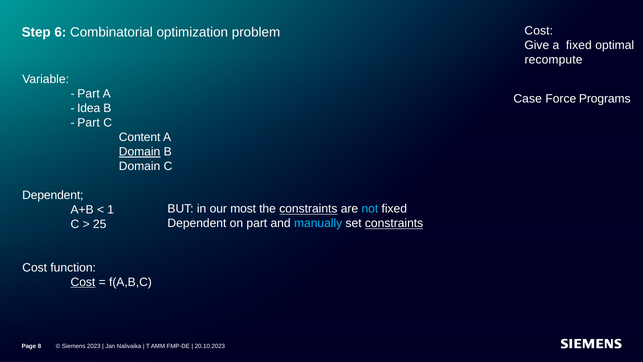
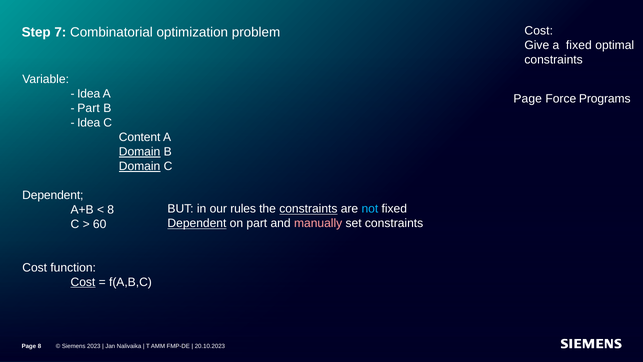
6: 6 -> 7 (60, 32)
recompute: recompute -> constraints (554, 60)
Part: Part -> Idea (89, 94)
Case: Case -> Page (528, 99)
Idea: Idea -> Part (89, 108)
Part: Part -> Idea (89, 123)
Domain underline: none -> present (140, 166)
most: most -> rules (243, 209)
1: 1 -> 8 (111, 210)
Dependent underline: none -> present (197, 223)
manually colour: light blue -> pink (318, 223)
constraints underline: present -> none (394, 223)
25: 25 -> 60 (100, 224)
